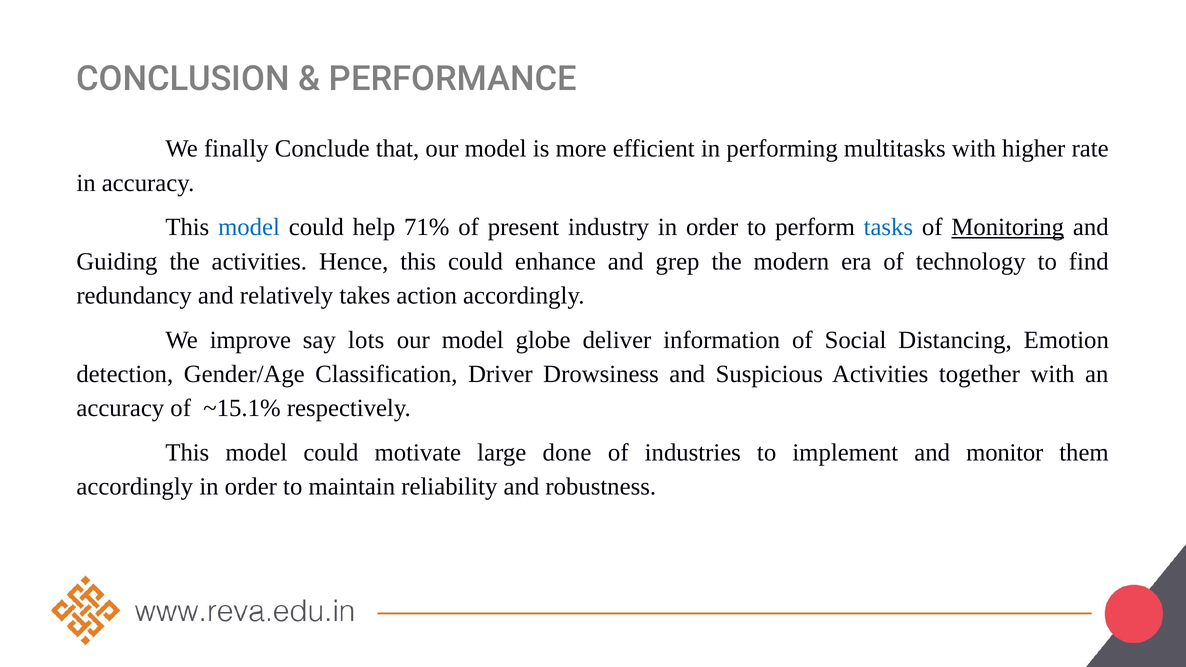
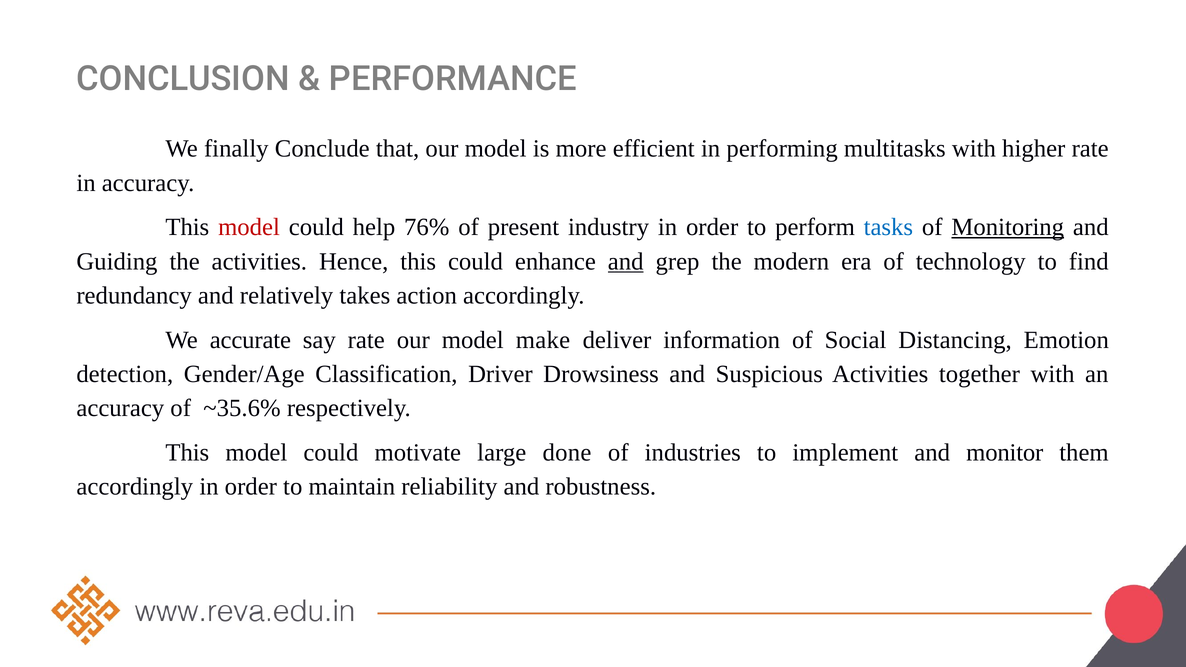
model colour: blue -> red (249, 227)
71%: 71% -> 76% (427, 227)
and underline: none -> present (626, 261)
improve: improve -> accurate (250, 340)
say lots: lots -> rate (366, 340)
globe: globe -> make (543, 340)
~15.1%: ~15.1% -> ~35.6% (242, 408)
